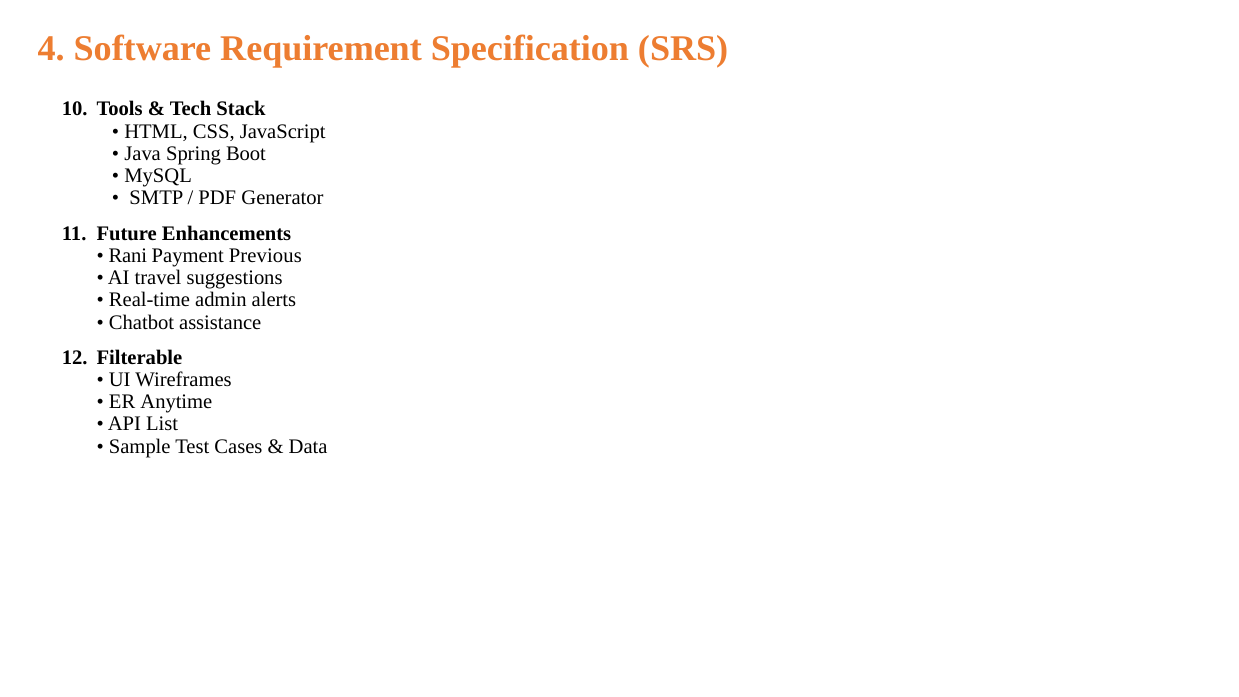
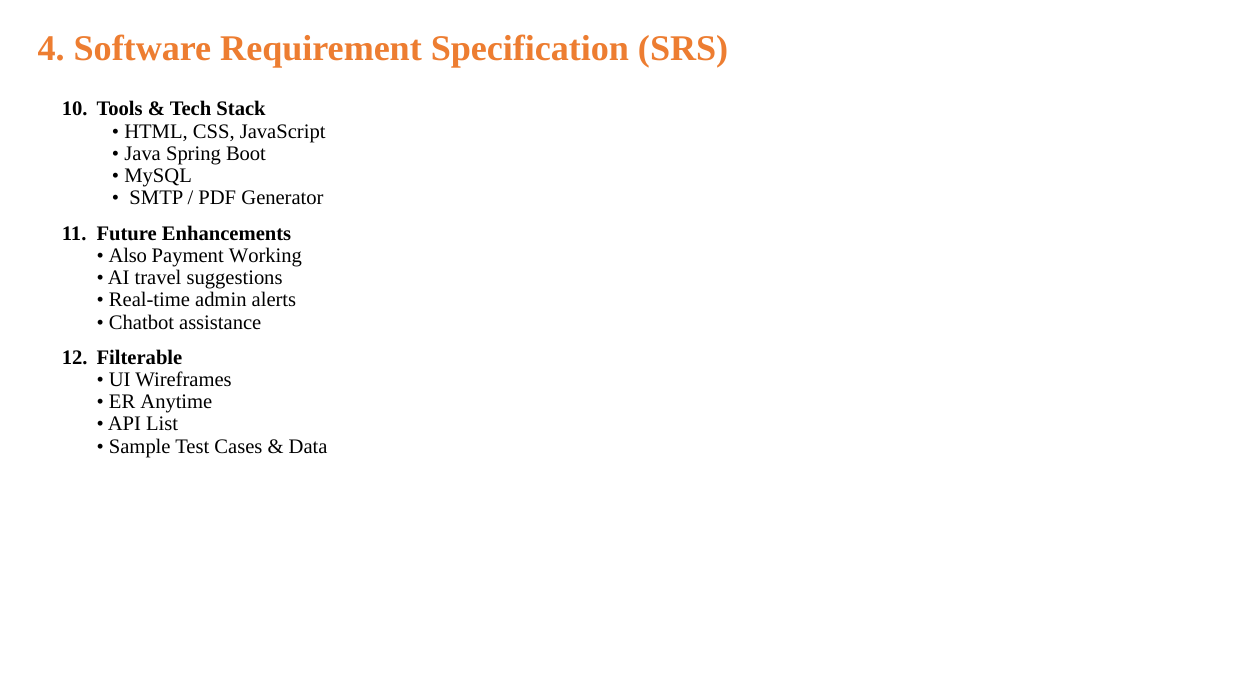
Rani: Rani -> Also (128, 256)
Previous: Previous -> Working (265, 256)
